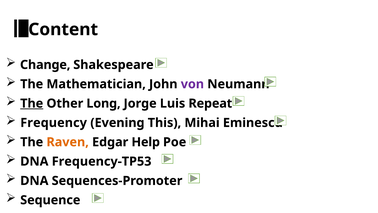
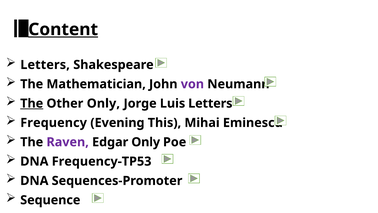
Content underline: none -> present (63, 29)
Change: Change -> Letters (45, 65)
Other Long: Long -> Only (103, 103)
Luis Repeat: Repeat -> Letters (210, 103)
Raven colour: orange -> purple (68, 142)
Edgar Help: Help -> Only (146, 142)
